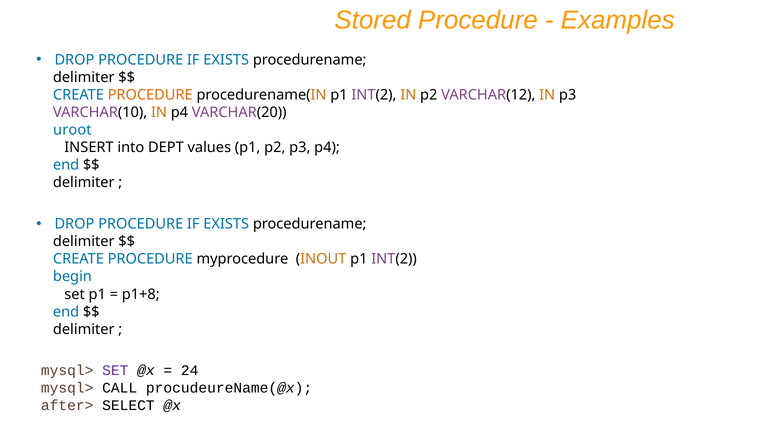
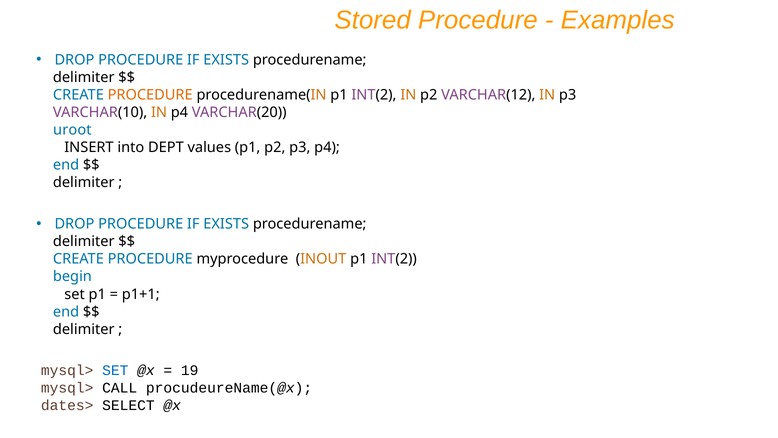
p1+8: p1+8 -> p1+1 (141, 294)
SET colour: purple -> blue (115, 370)
24: 24 -> 19 (190, 370)
after>: after> -> dates> (67, 405)
